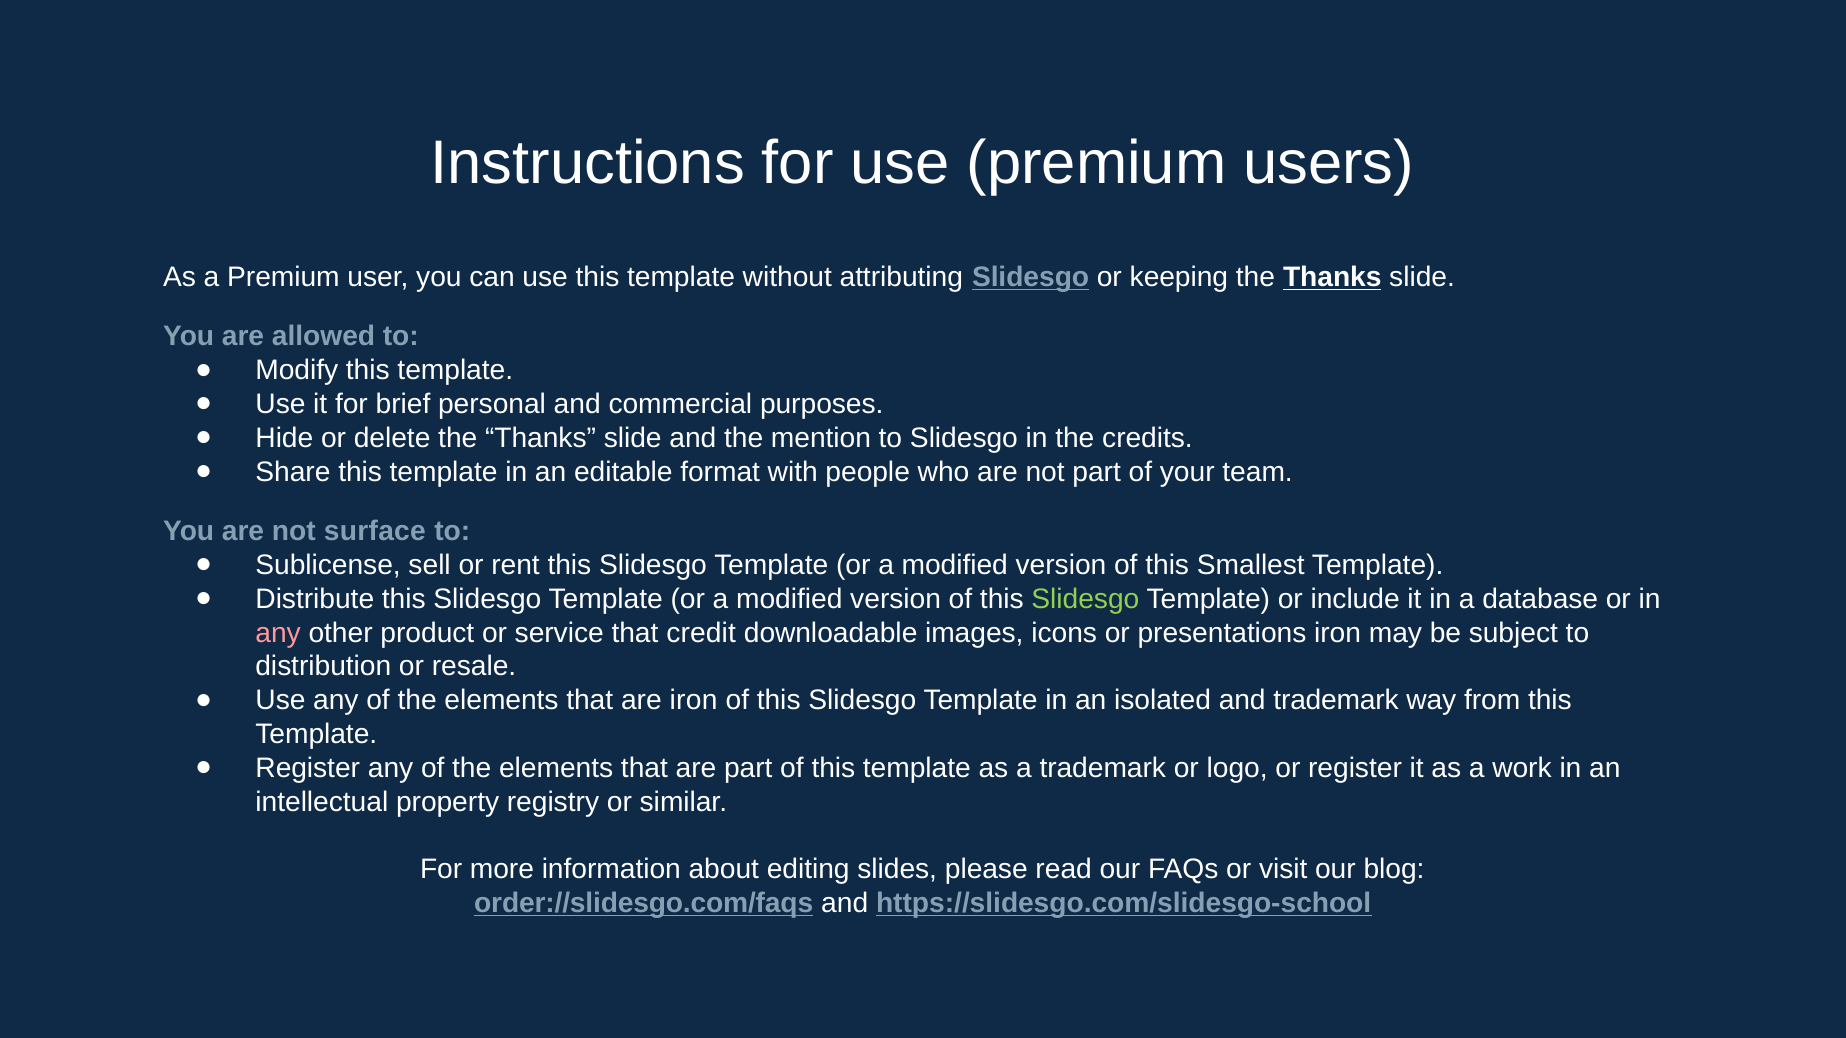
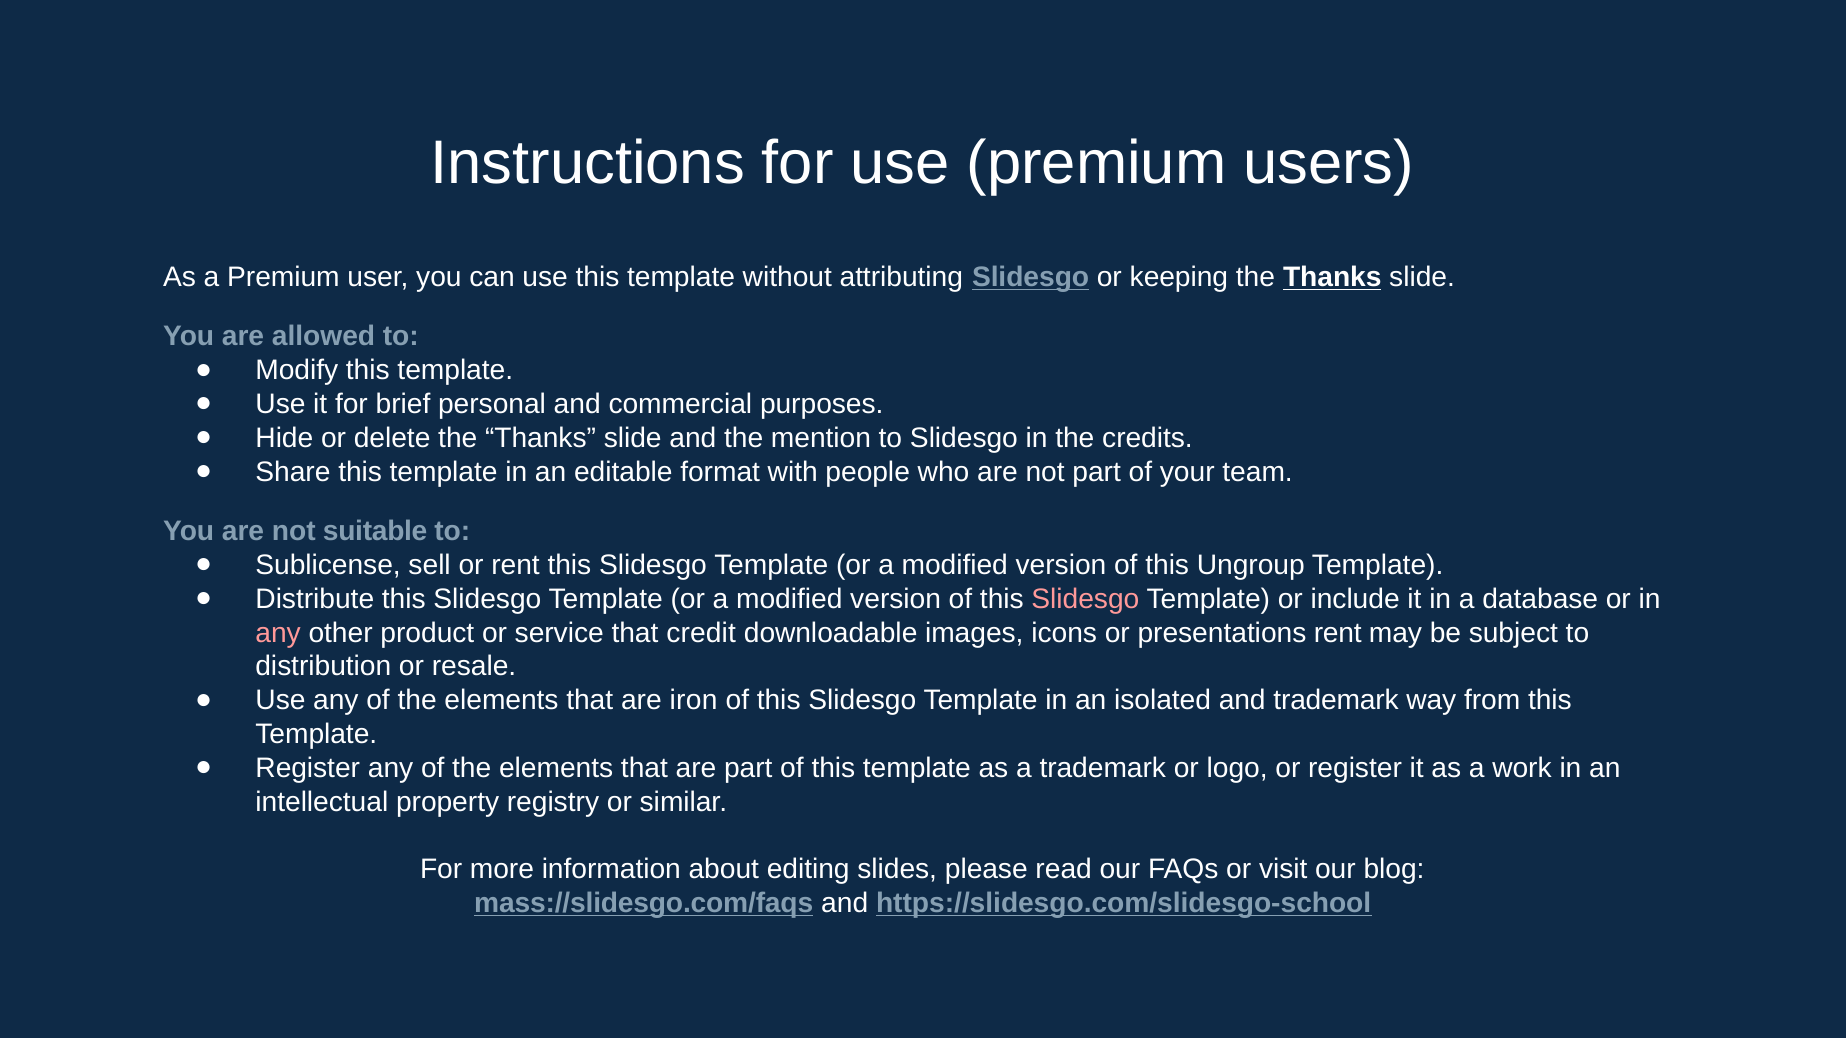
surface: surface -> suitable (375, 531)
Smallest: Smallest -> Ungroup (1251, 565)
Slidesgo colour: light green -> pink (1085, 599)
presentations iron: iron -> rent (1338, 633)
order://slidesgo.com/faqs: order://slidesgo.com/faqs -> mass://slidesgo.com/faqs (644, 904)
